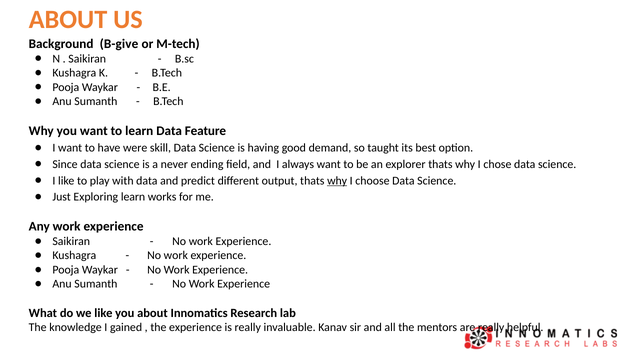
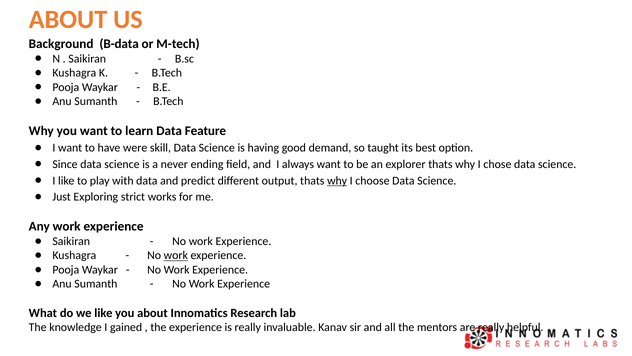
B-give: B-give -> B-data (119, 44)
Exploring learn: learn -> strict (133, 197)
work underline: none -> present (176, 255)
